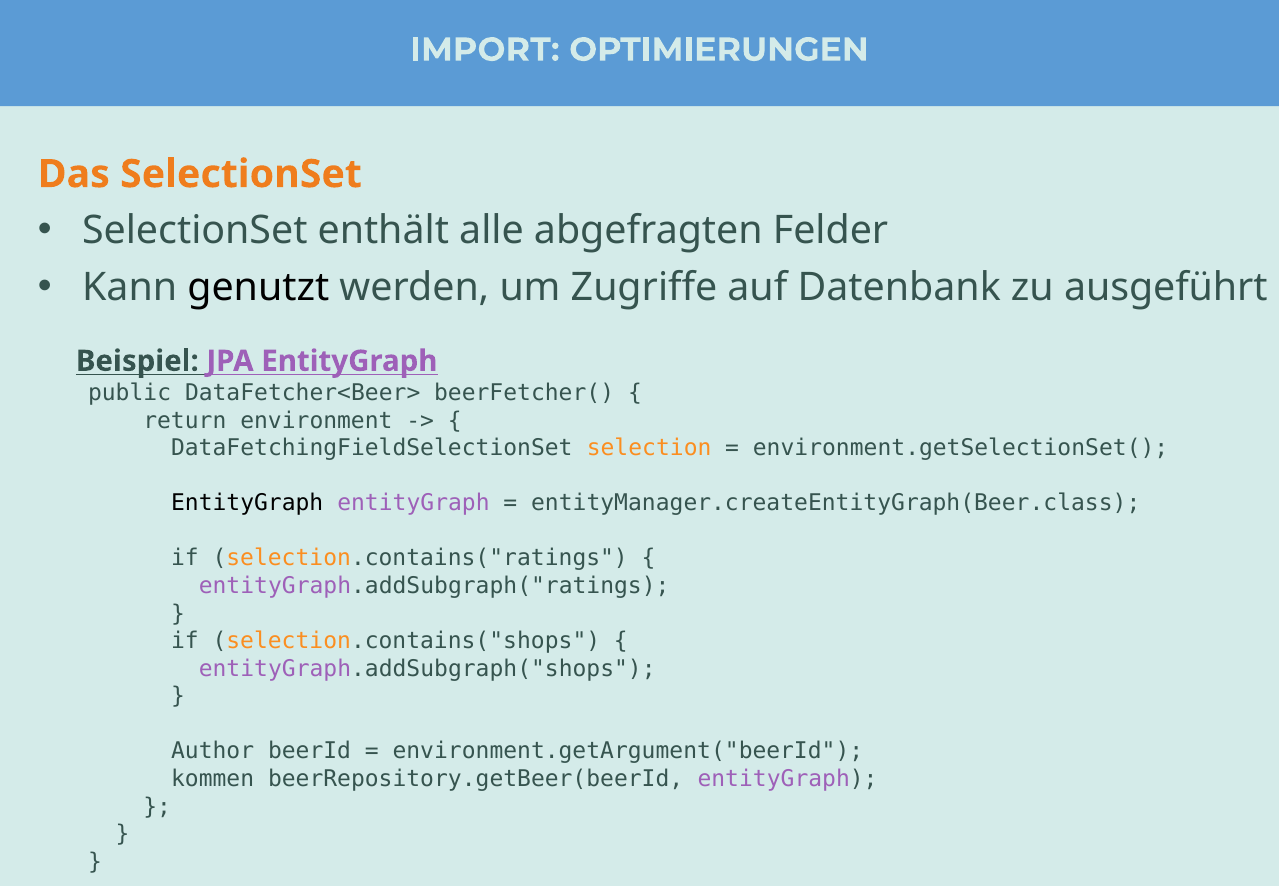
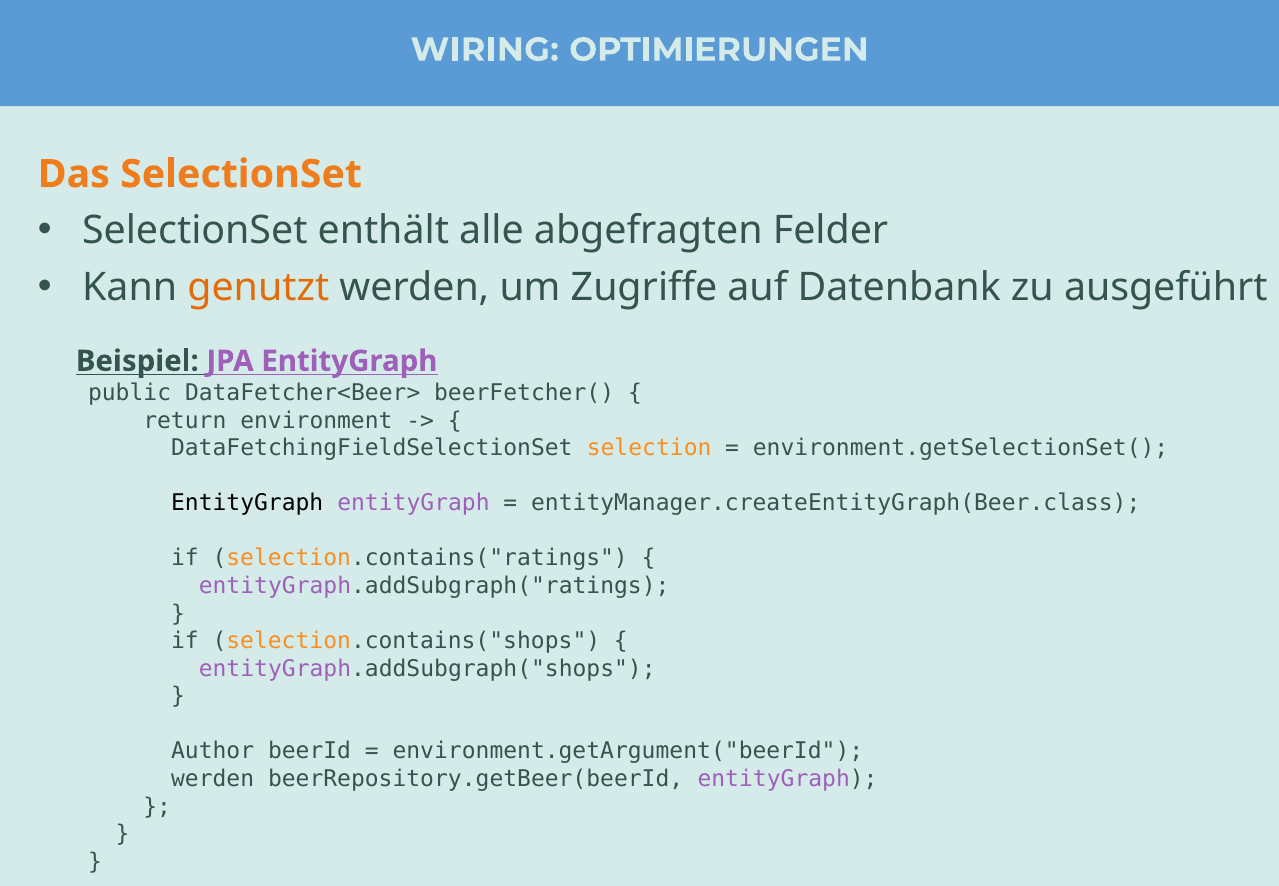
IMPORT: IMPORT -> WIRING (485, 50)
genutzt colour: black -> orange (258, 287)
kommen: kommen -> werden (213, 778)
